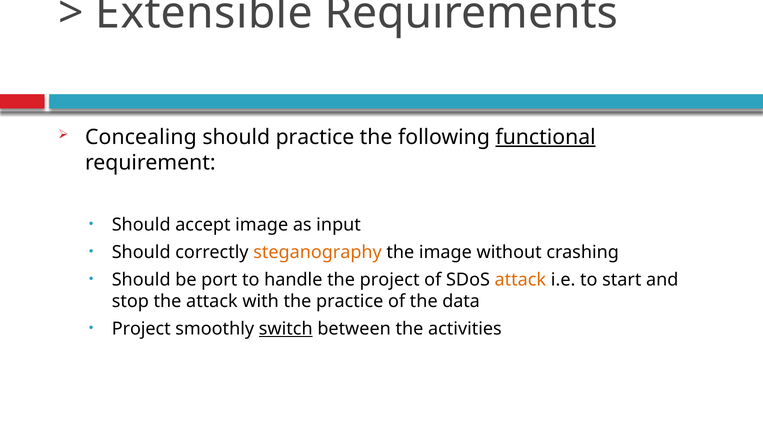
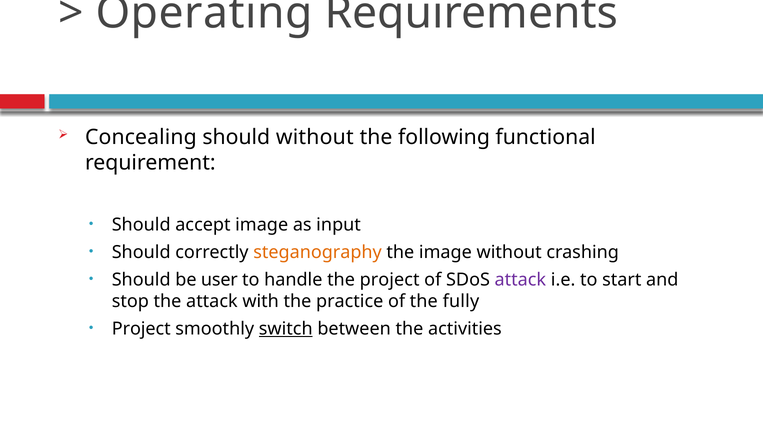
Extensible: Extensible -> Operating (204, 13)
should practice: practice -> without (315, 137)
functional underline: present -> none (546, 137)
port: port -> user (219, 280)
attack colour: orange -> purple (520, 280)
data: data -> fully (461, 301)
